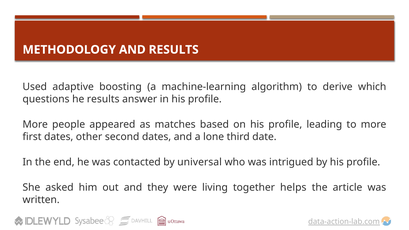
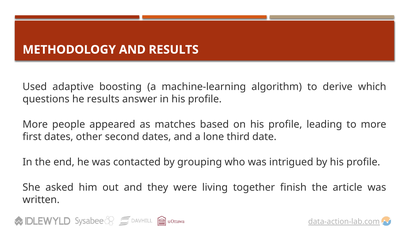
universal: universal -> grouping (200, 162)
helps: helps -> finish (293, 188)
